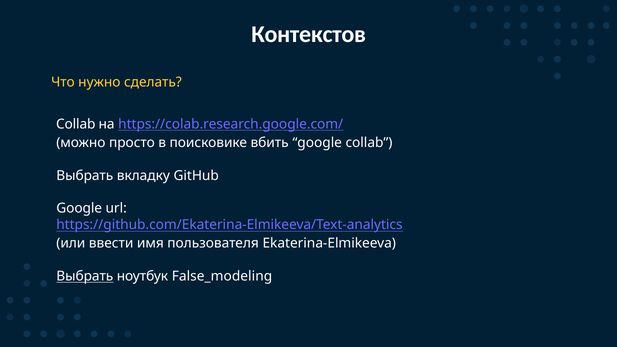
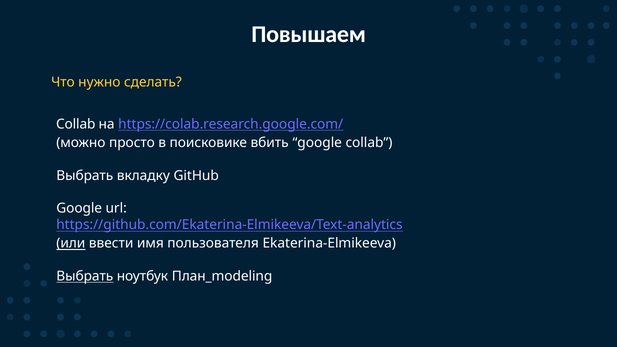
Контекстов: Контекстов -> Повышаем (309, 34)
или underline: none -> present (71, 244)
False_modeling: False_modeling -> План_modeling (222, 276)
